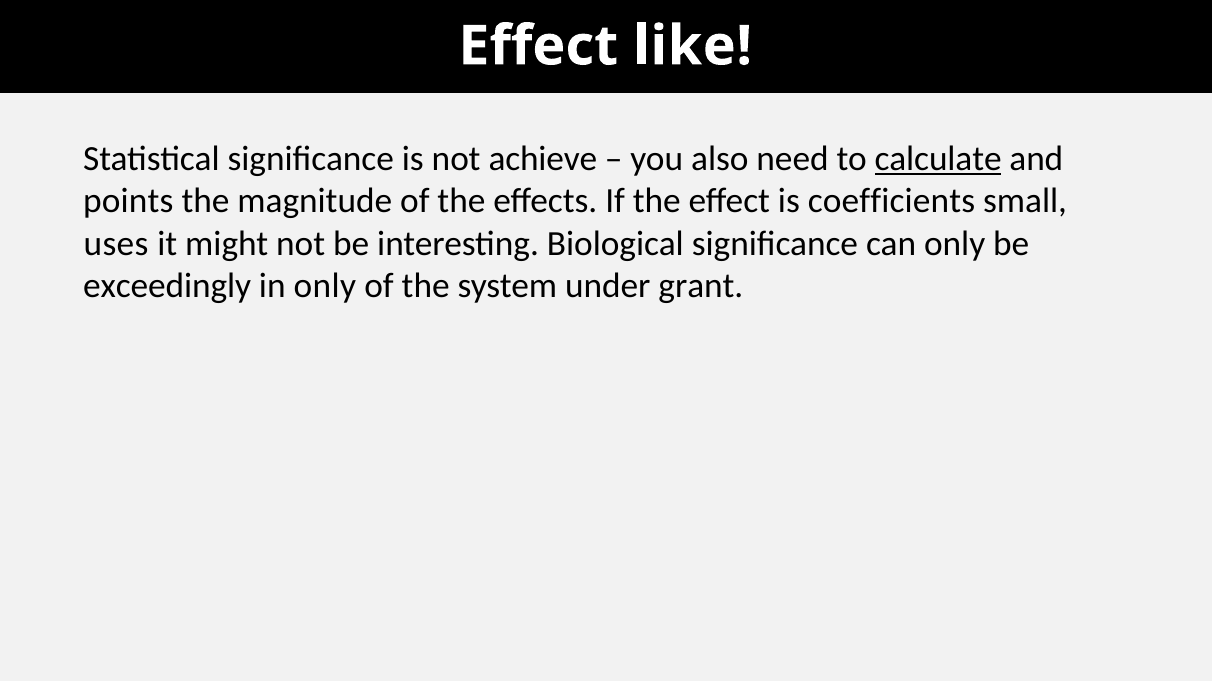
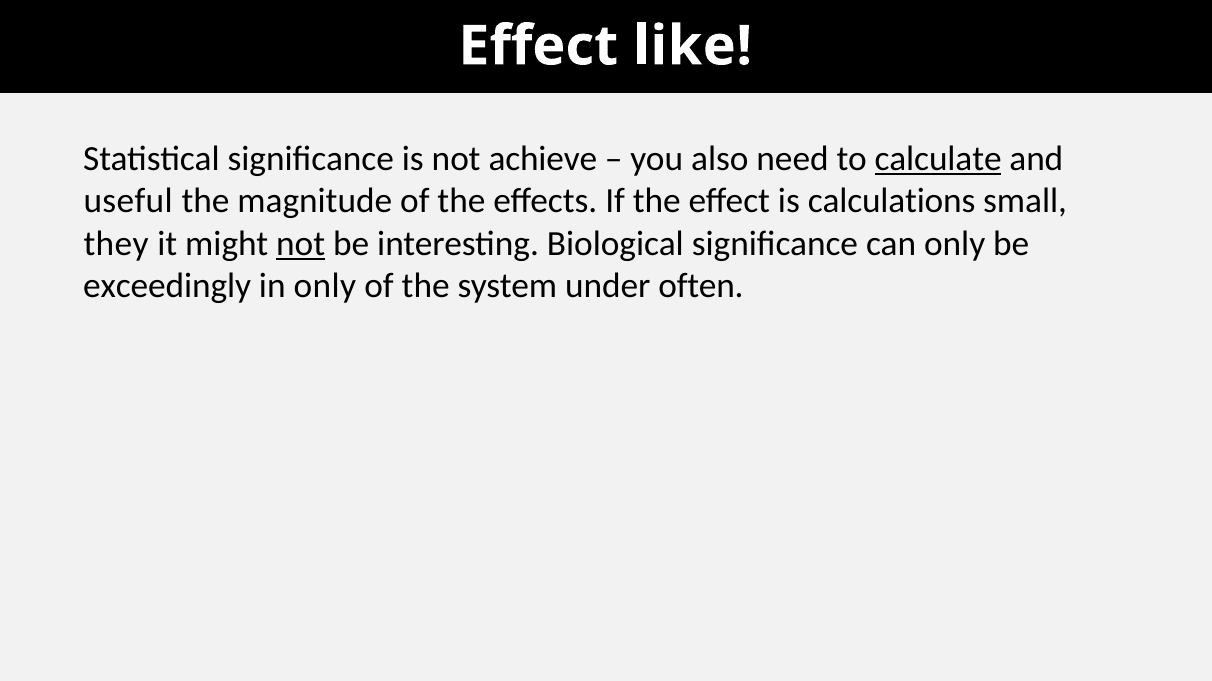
points: points -> useful (128, 201)
coefficients: coefficients -> calculations (892, 201)
uses: uses -> they (116, 244)
not underline: none -> present (301, 244)
grant: grant -> often (701, 286)
